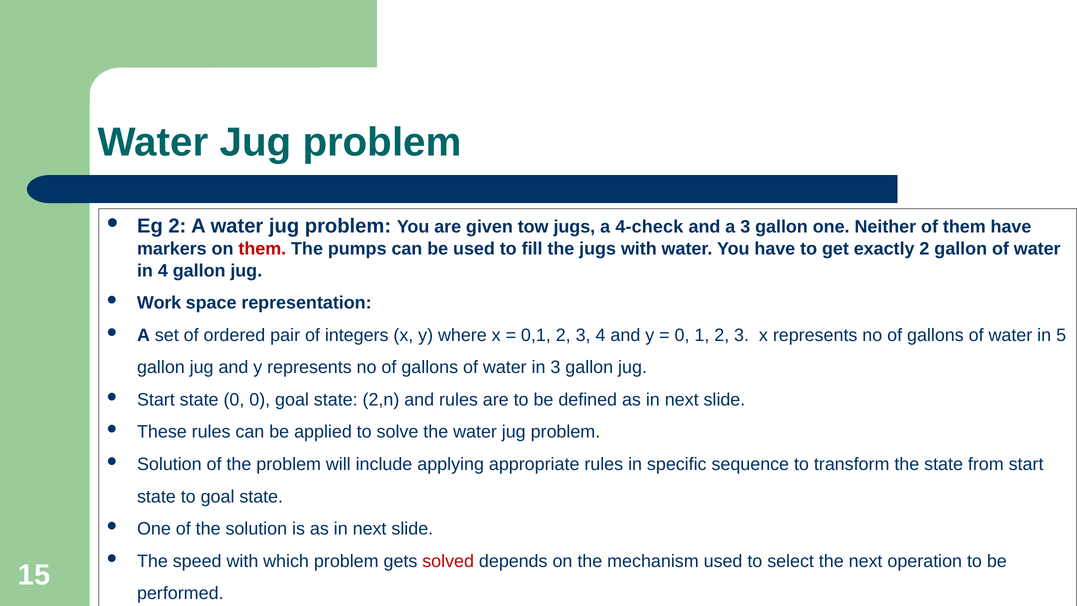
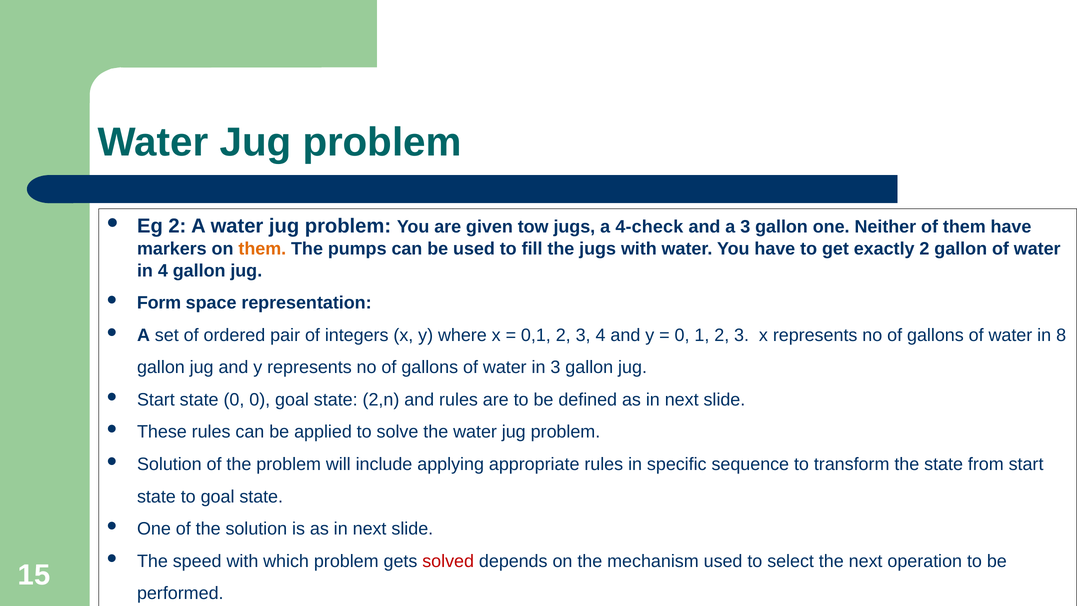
them colour: red -> orange (262, 249)
Work: Work -> Form (159, 303)
5: 5 -> 8 (1061, 335)
